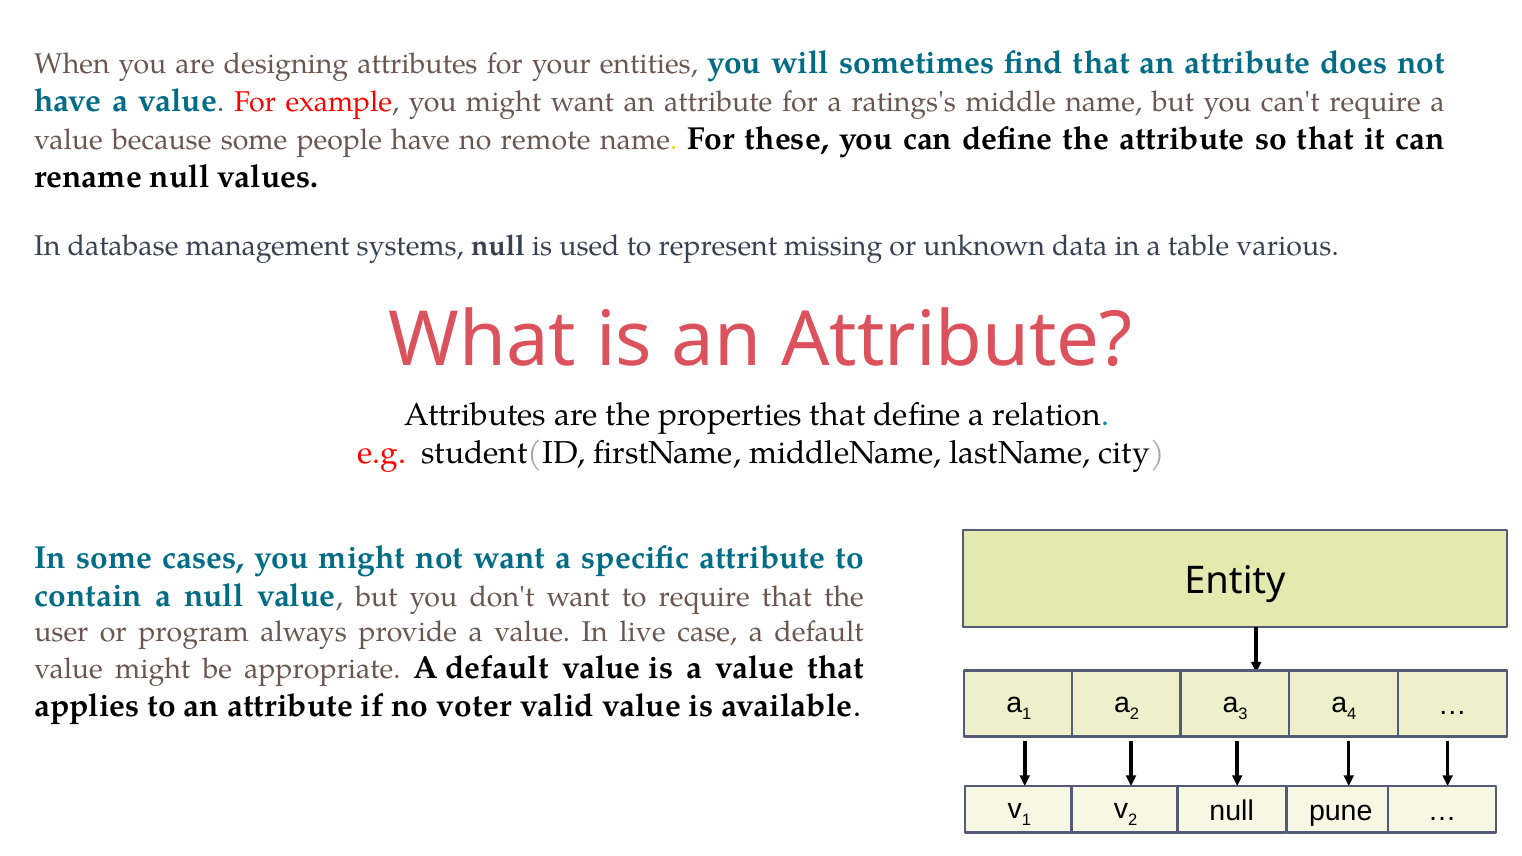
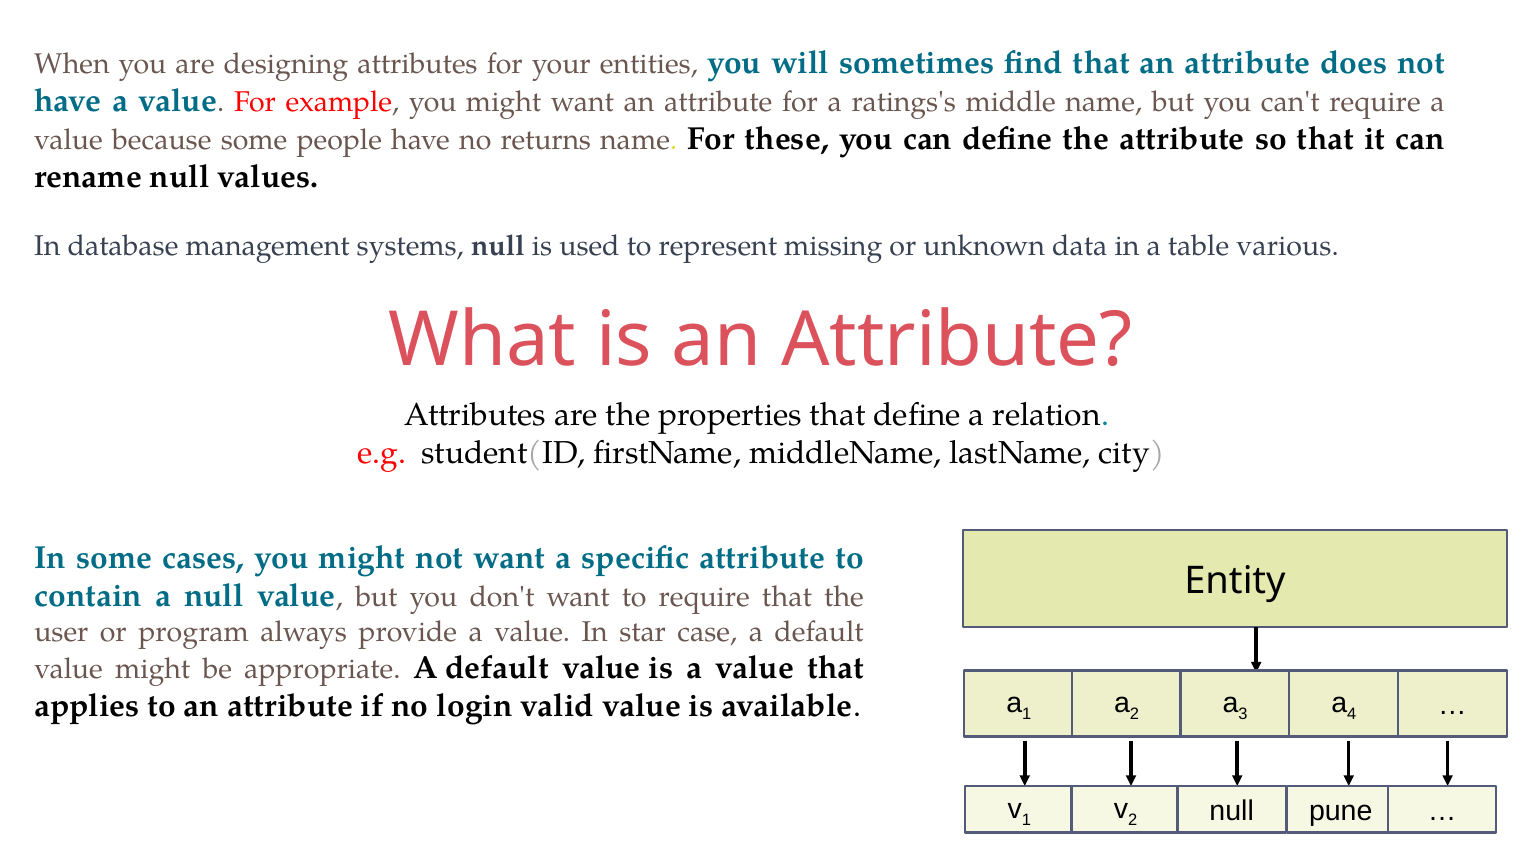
remote: remote -> returns (546, 140)
live: live -> star (643, 632)
voter: voter -> login (475, 706)
